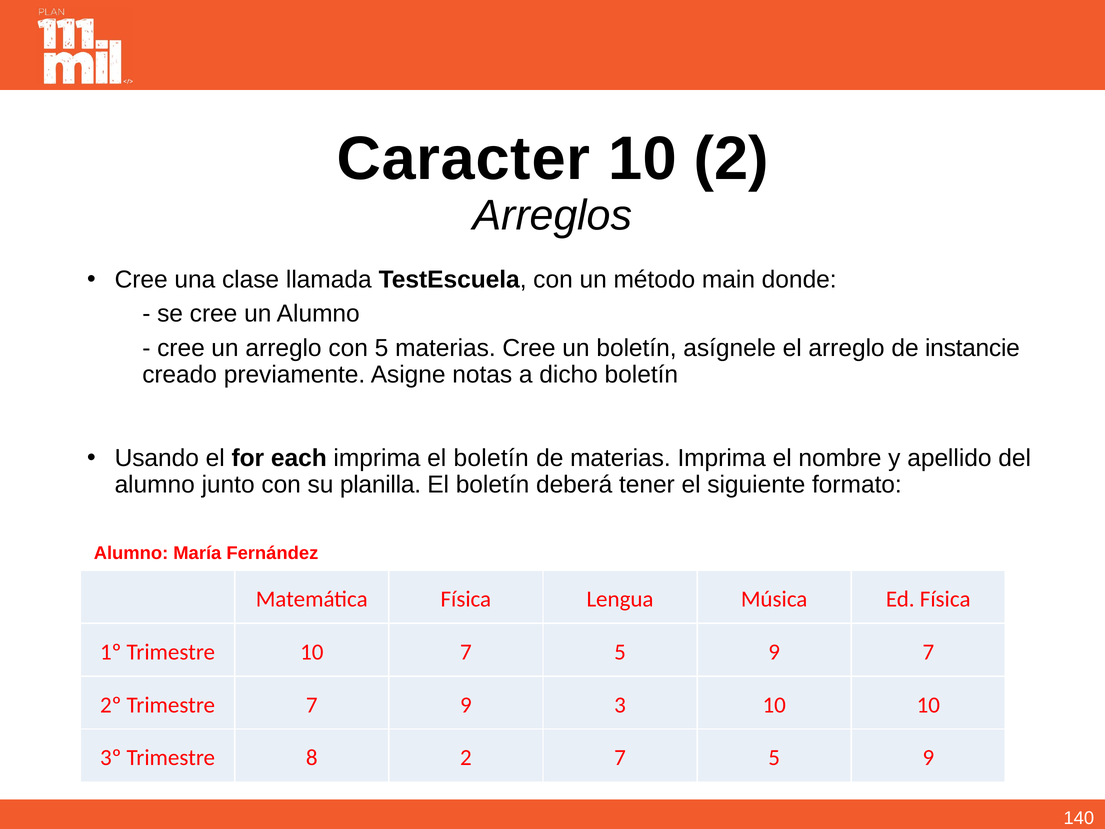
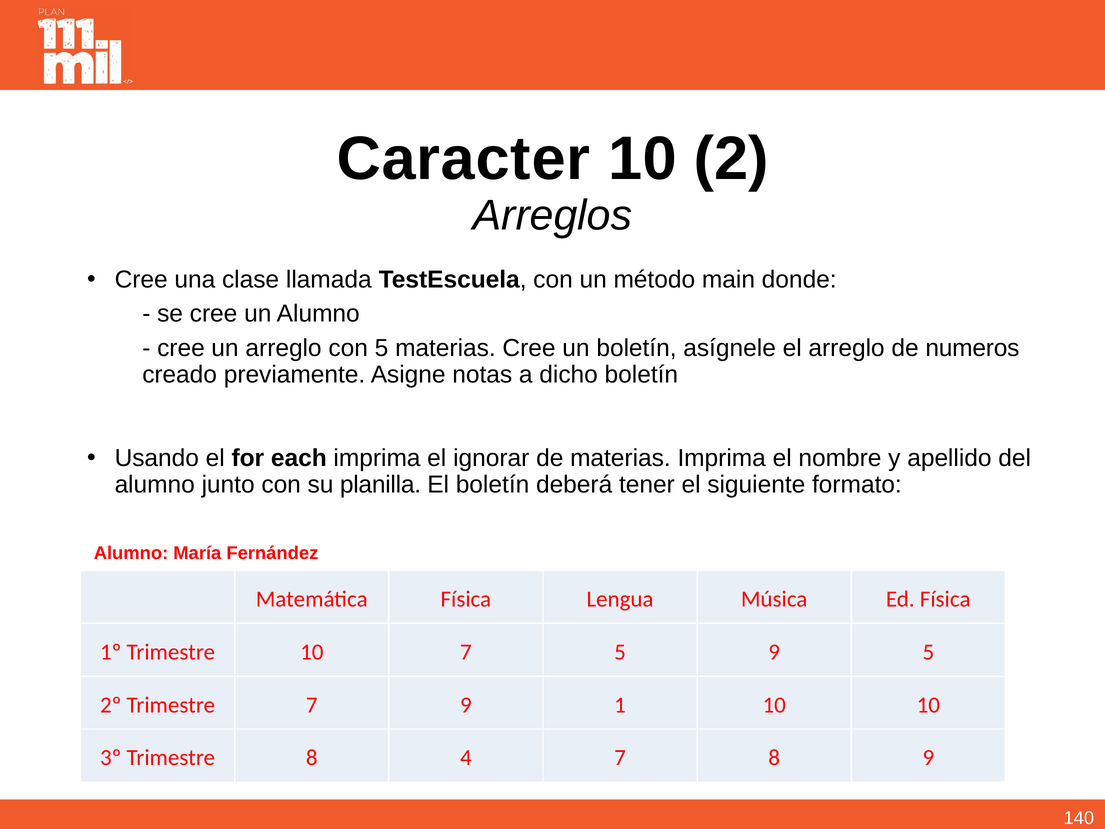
instancie: instancie -> numeros (972, 348)
imprima el boletín: boletín -> ignorar (491, 458)
9 7: 7 -> 5 (928, 652)
3: 3 -> 1 (620, 705)
8 2: 2 -> 4 (466, 758)
5: 5 -> 8 (774, 758)
